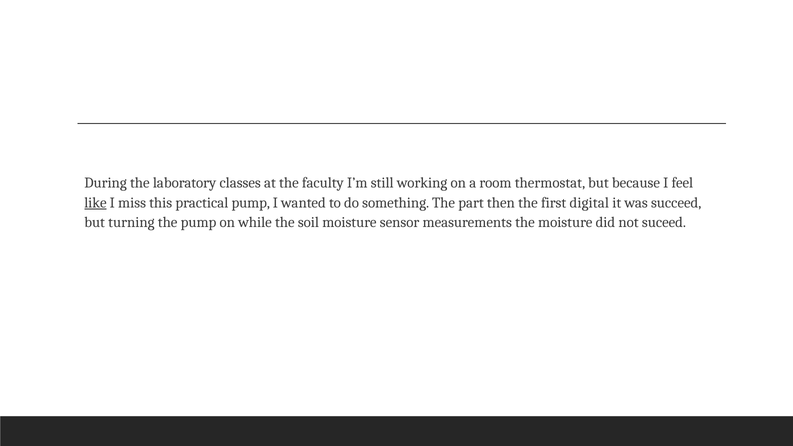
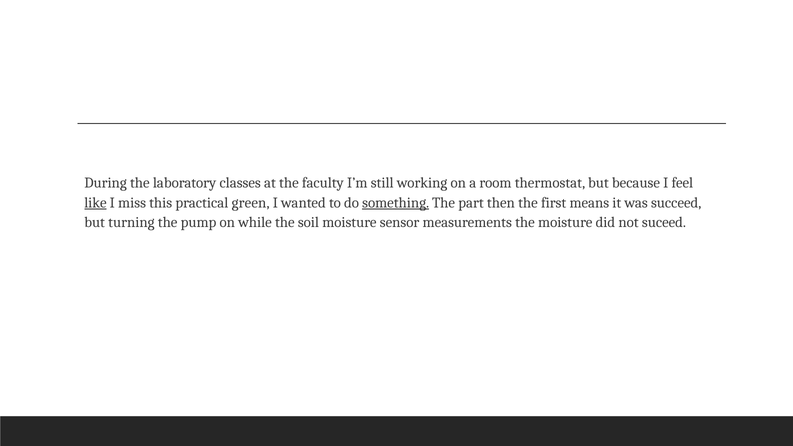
practical pump: pump -> green (251, 203)
something underline: none -> present (396, 203)
digital: digital -> means (589, 203)
